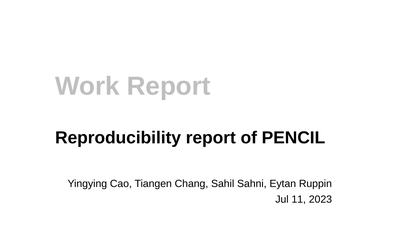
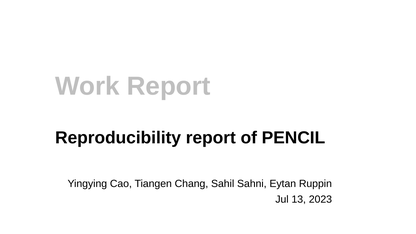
11: 11 -> 13 (299, 199)
